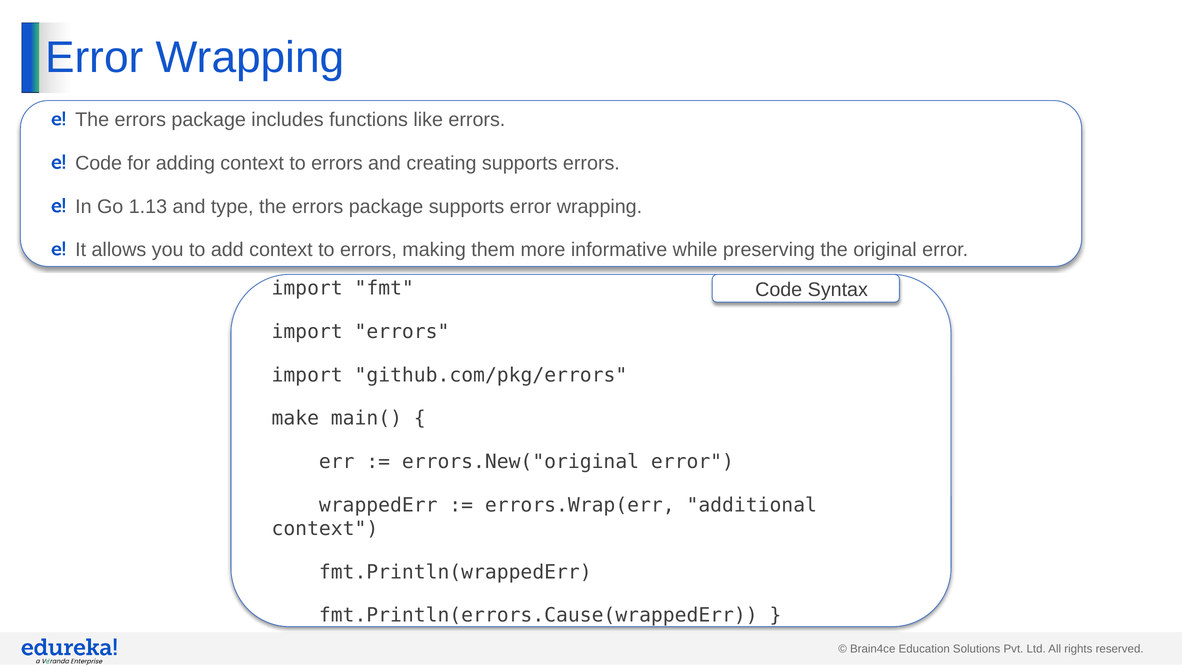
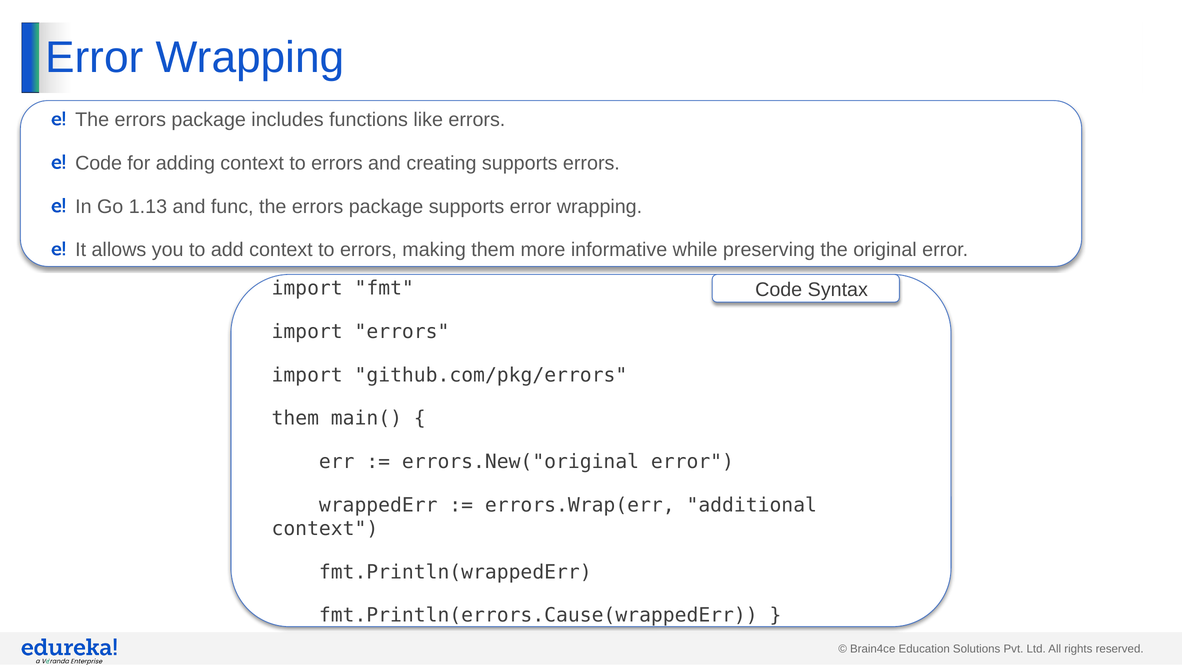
type: type -> func (232, 207)
make: make -> them (295, 418)
